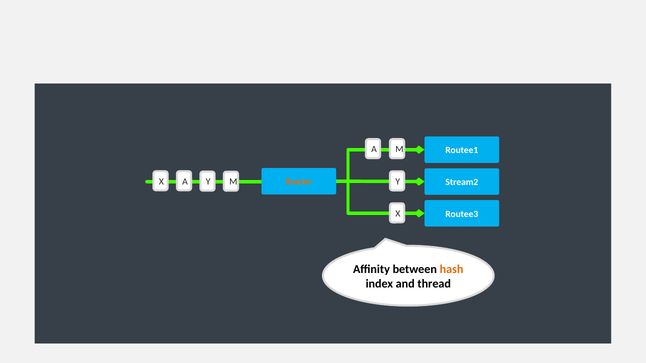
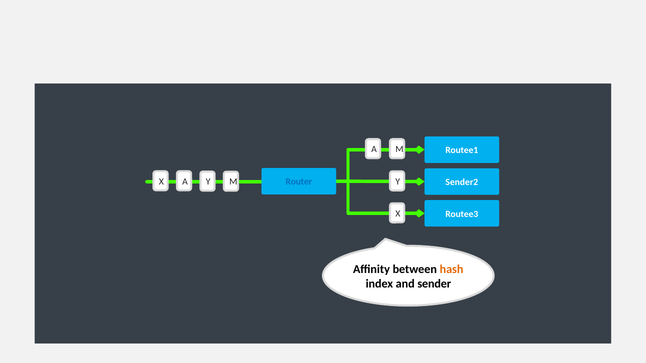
Router colour: orange -> blue (299, 182)
Stream2: Stream2 -> Sender2 (462, 182)
thread: thread -> sender (434, 284)
